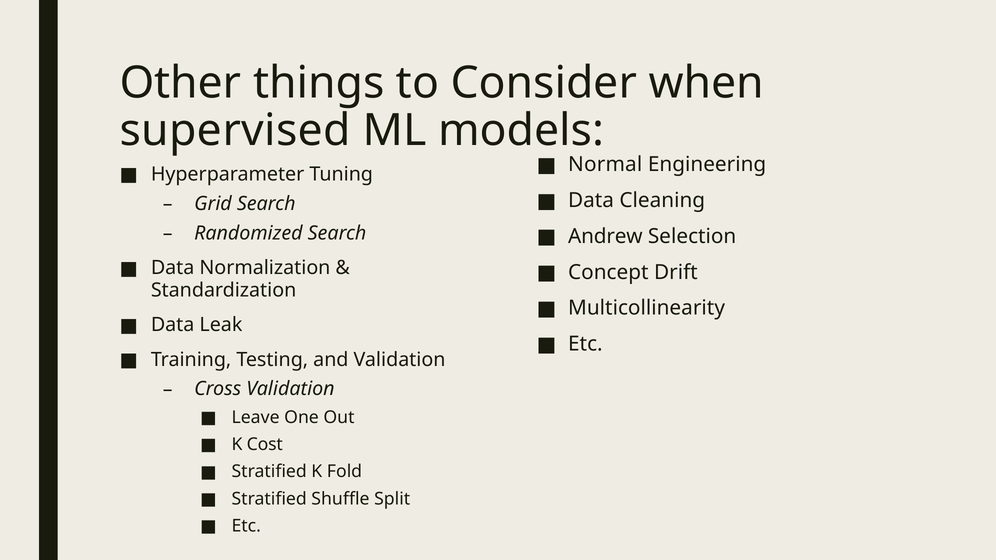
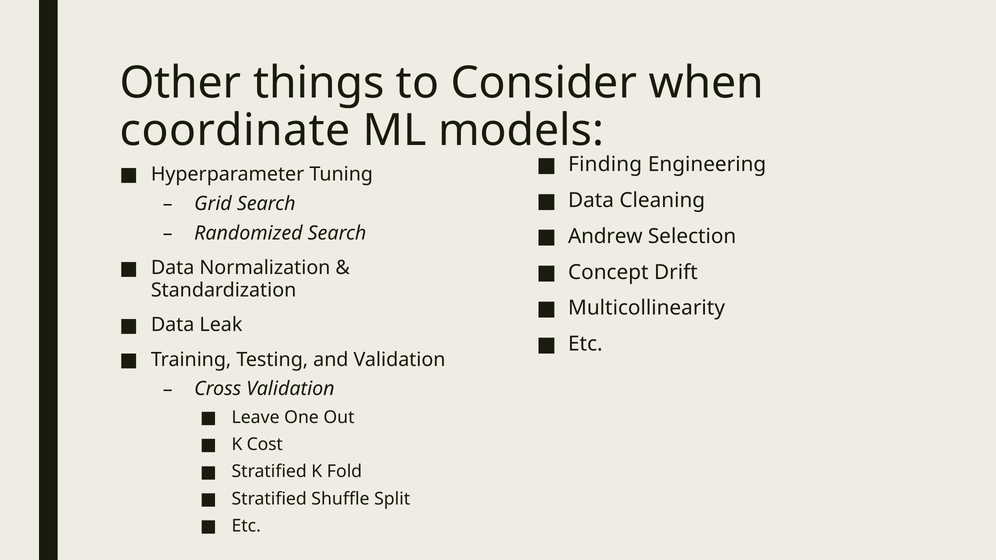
supervised: supervised -> coordinate (235, 131)
Normal: Normal -> Finding (605, 165)
